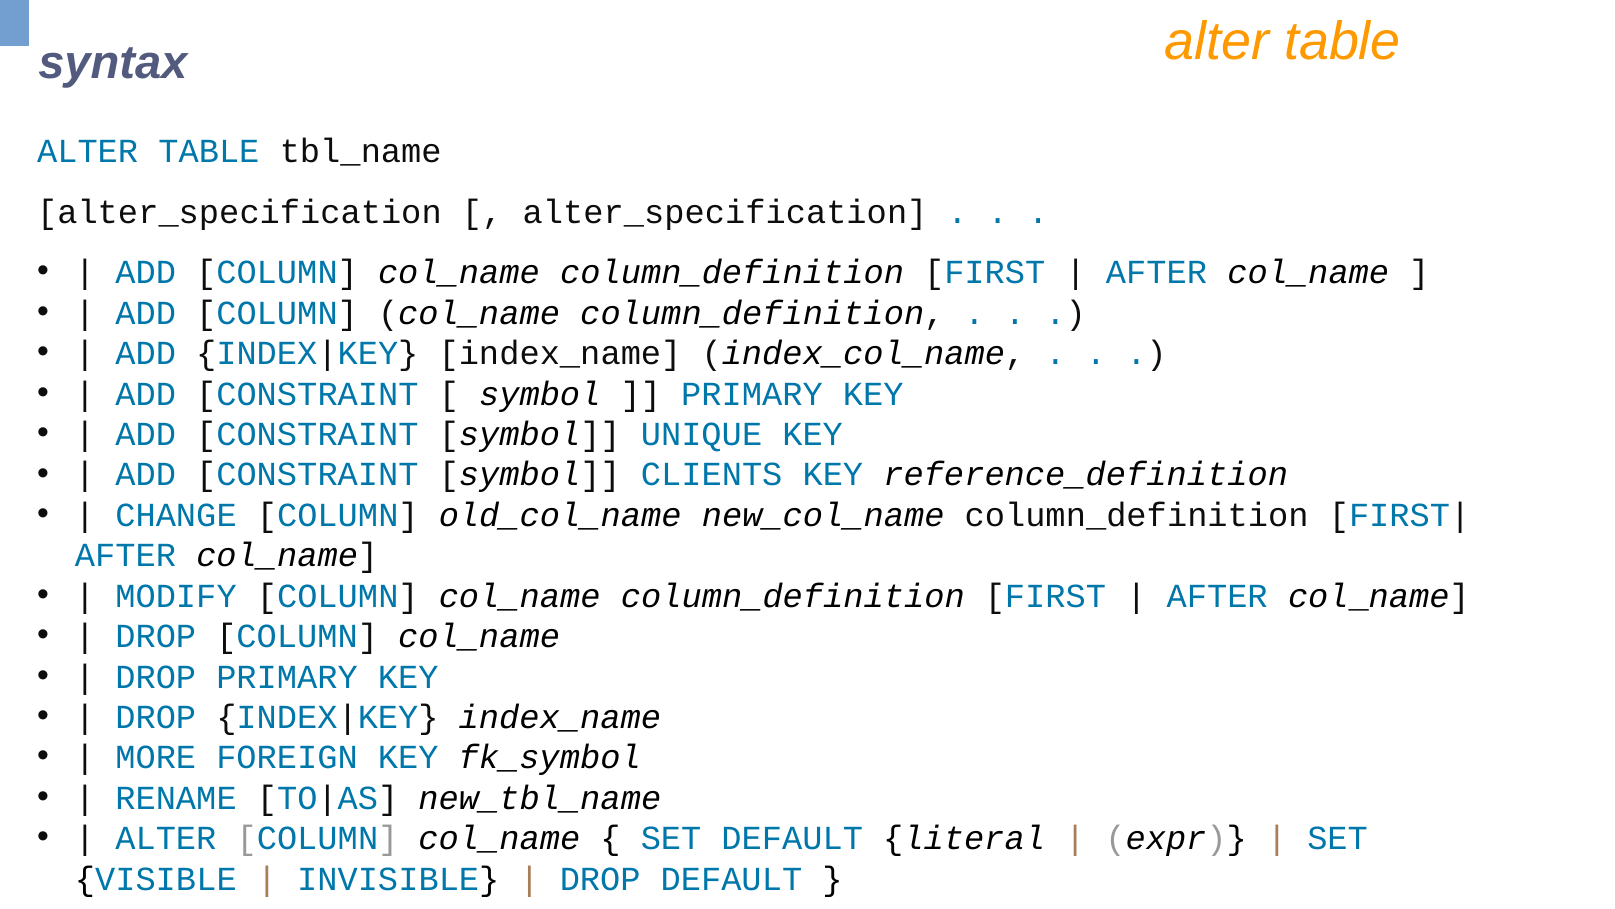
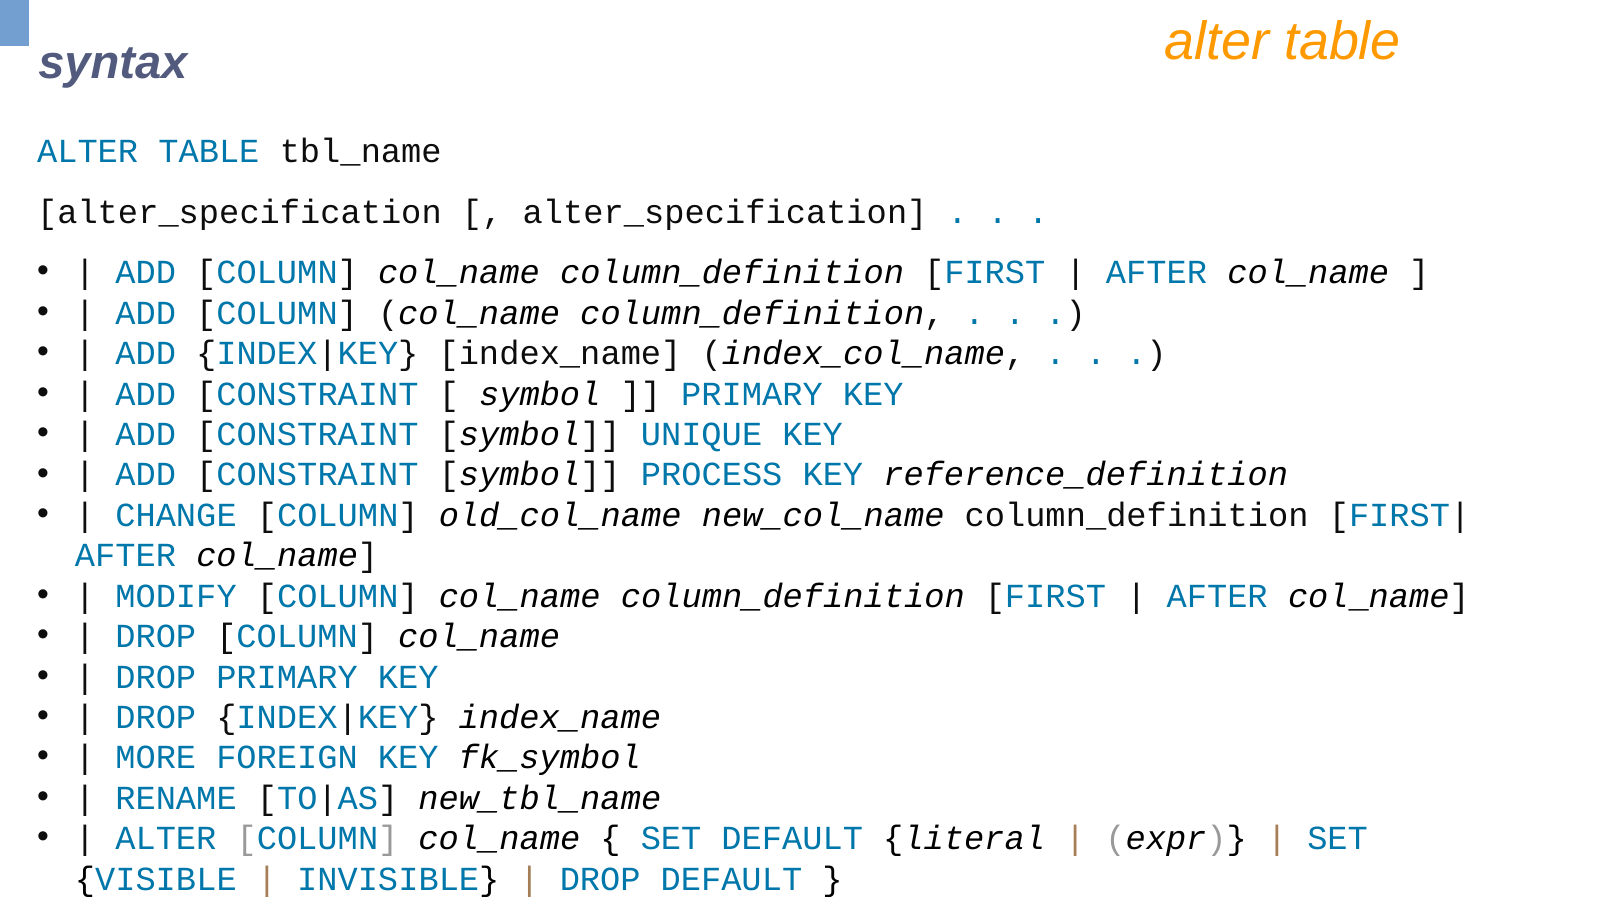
CLIENTS: CLIENTS -> PROCESS (712, 475)
